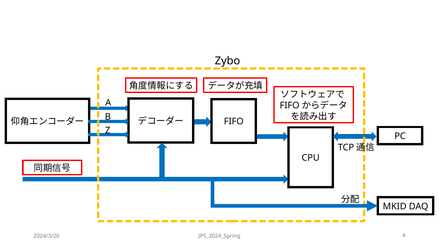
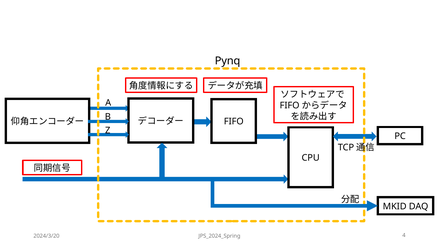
Zybo: Zybo -> Pynq (228, 61)
